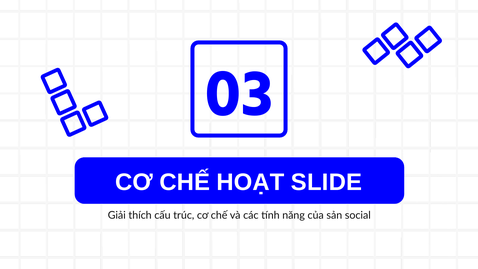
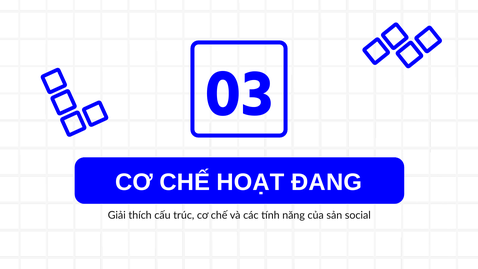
SLIDE: SLIDE -> ĐANG (327, 182)
